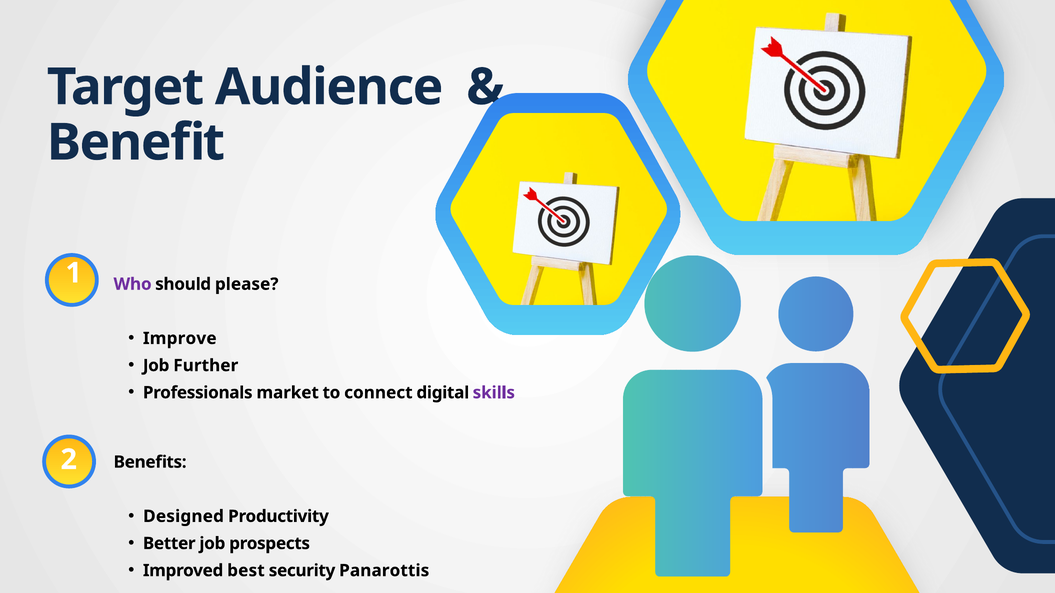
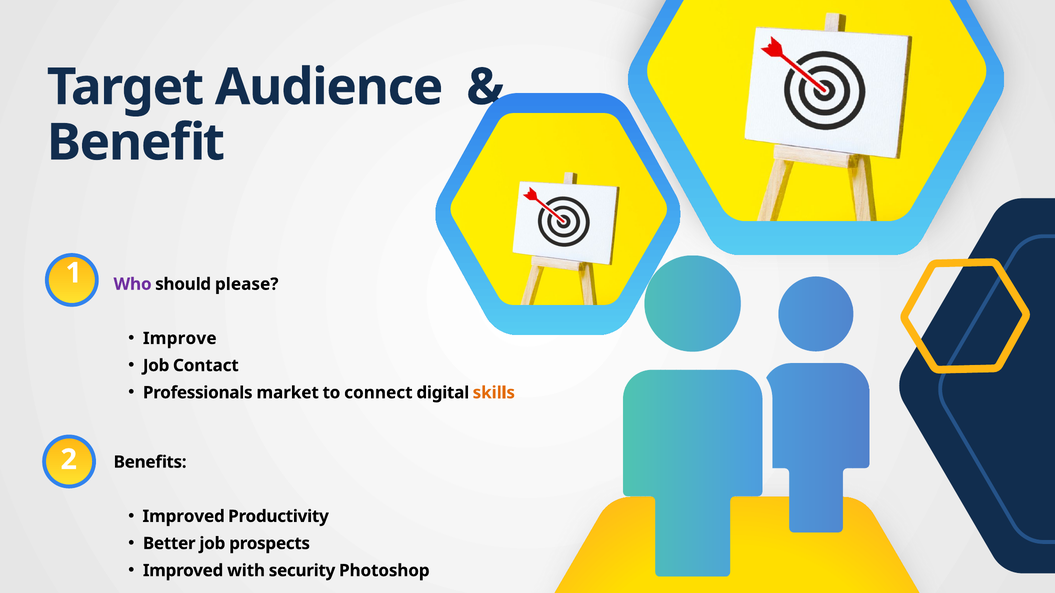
Further: Further -> Contact (206, 366)
skills colour: purple -> orange (494, 393)
Designed: Designed -> Improved (184, 517)
best: best -> with (246, 571)
Panarottis: Panarottis -> Photoshop (384, 571)
